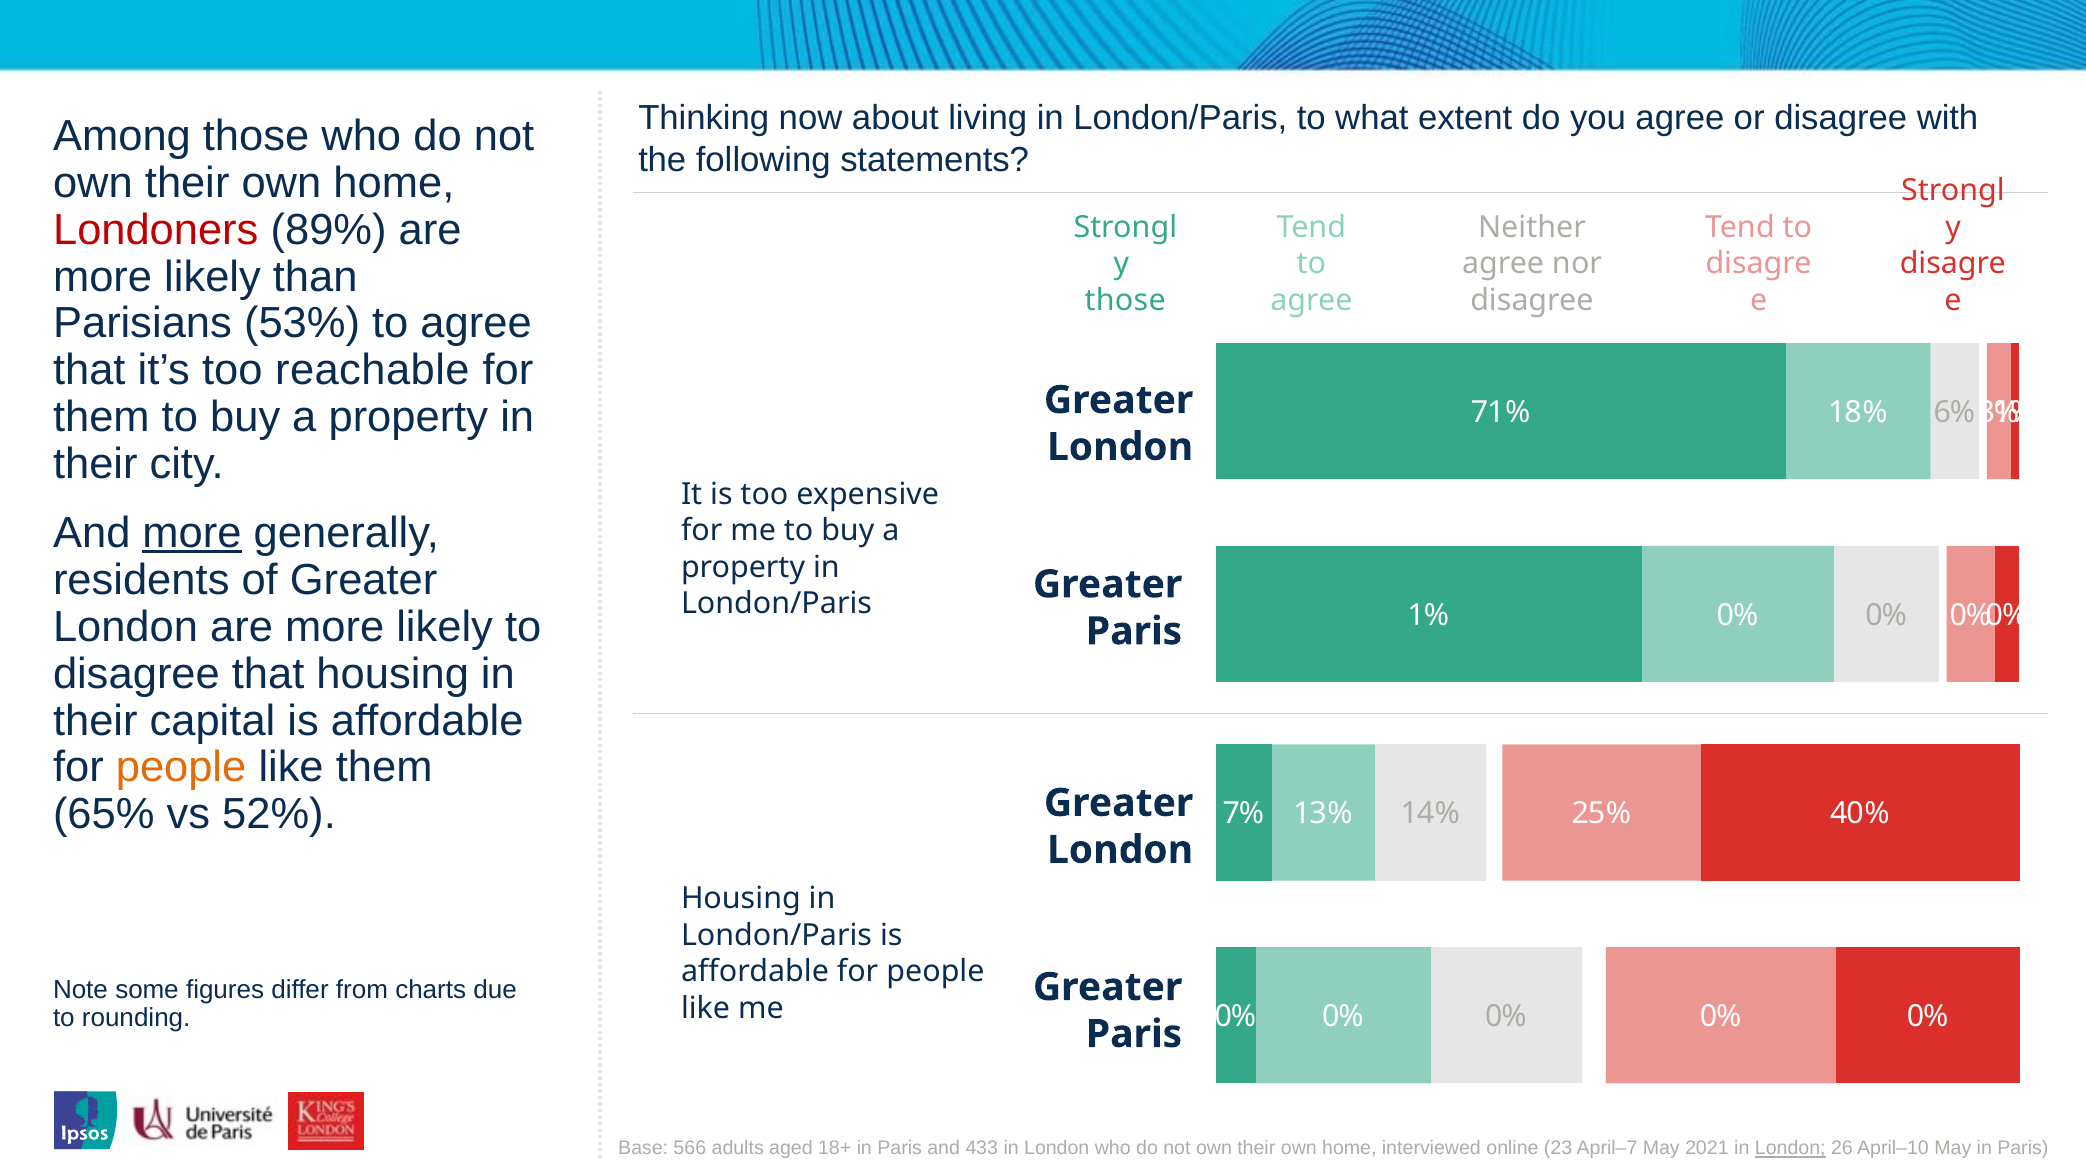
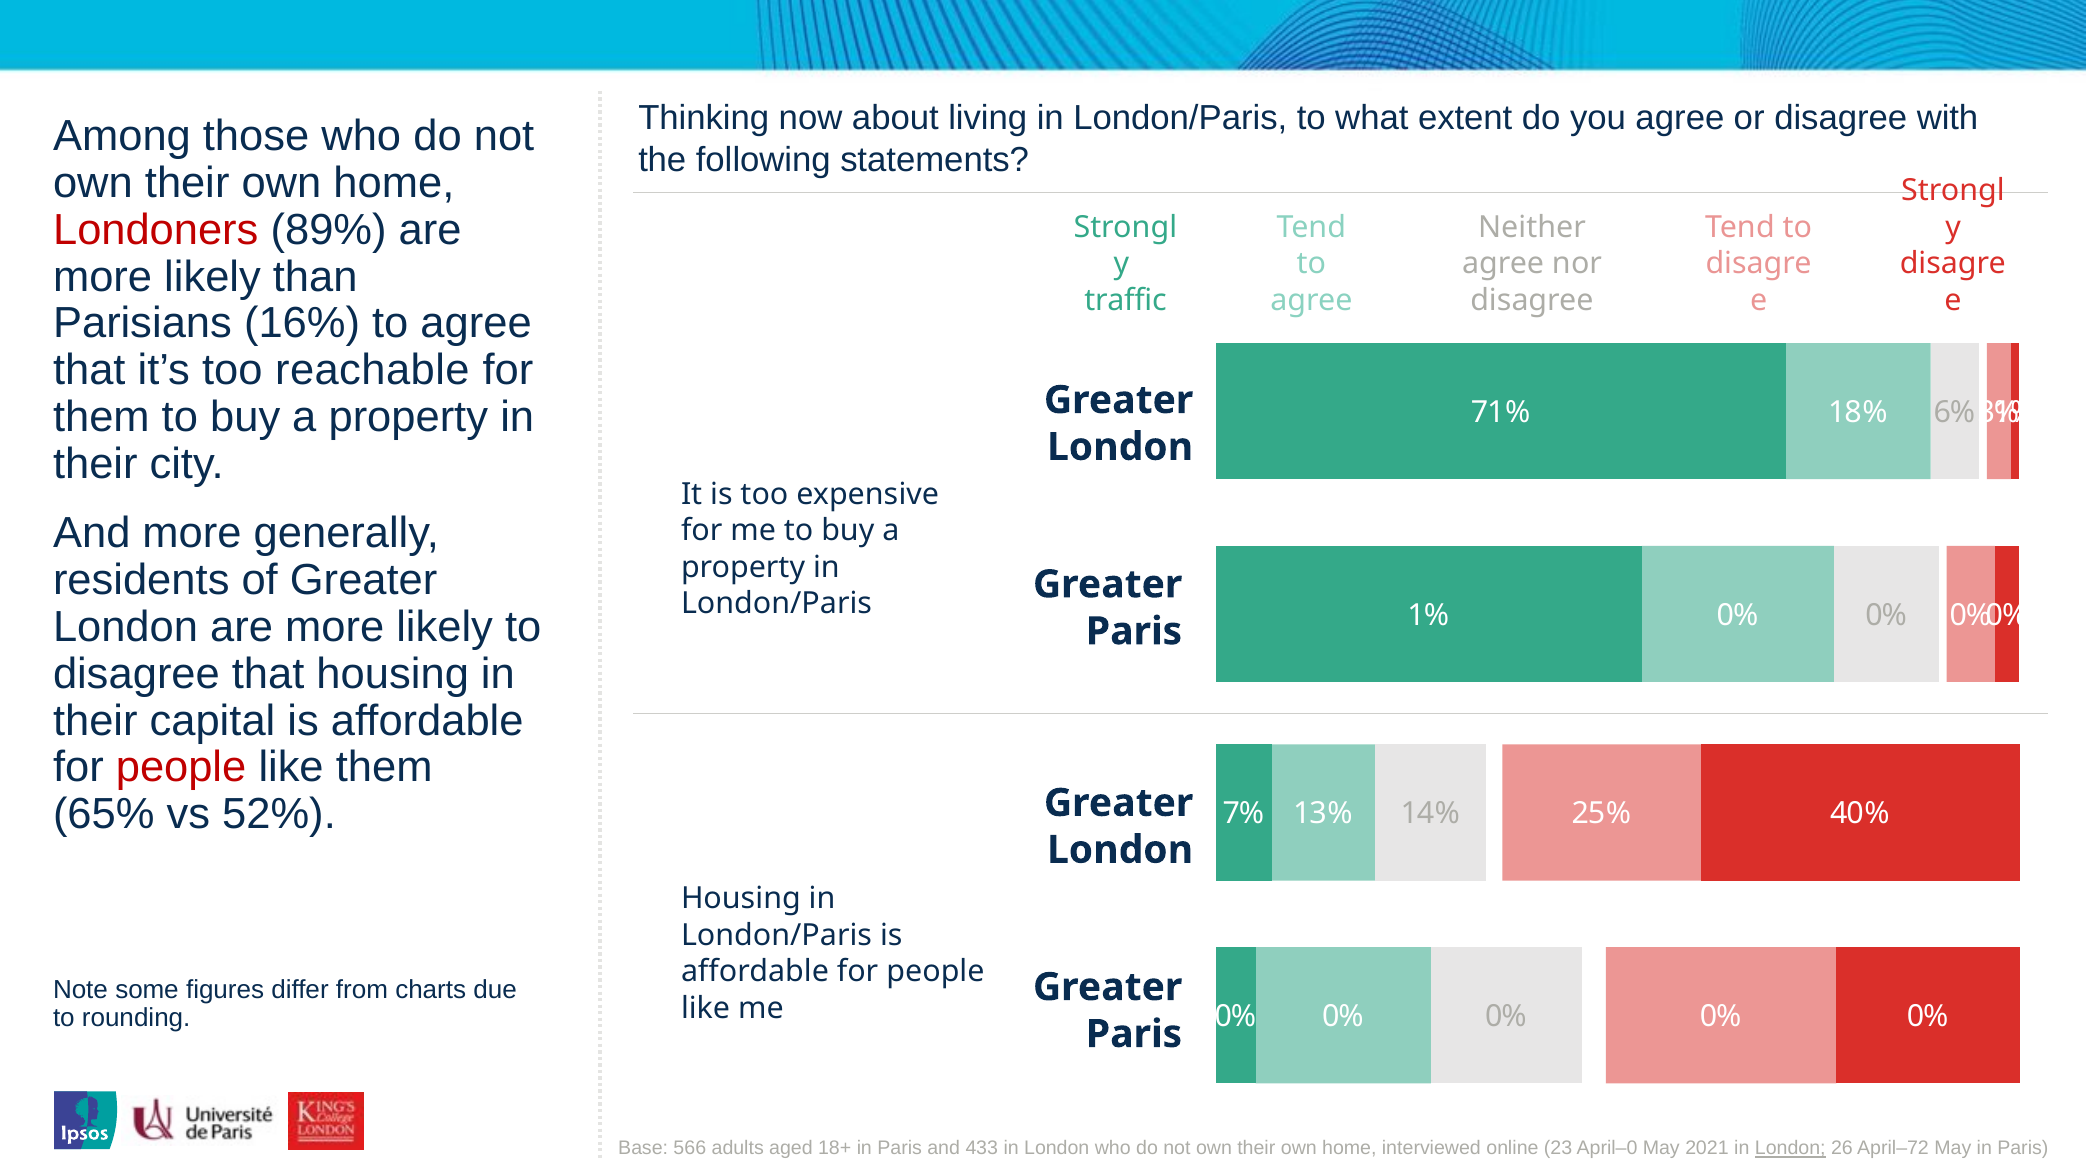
those: those -> traffic (1125, 301)
53%: 53% -> 16% (302, 324)
more underline: present -> none (192, 533)
people colour: orange -> red (181, 768)
April–7: April–7 -> April–0 (1607, 1149)
April–10: April–10 -> April–72 (1893, 1149)
